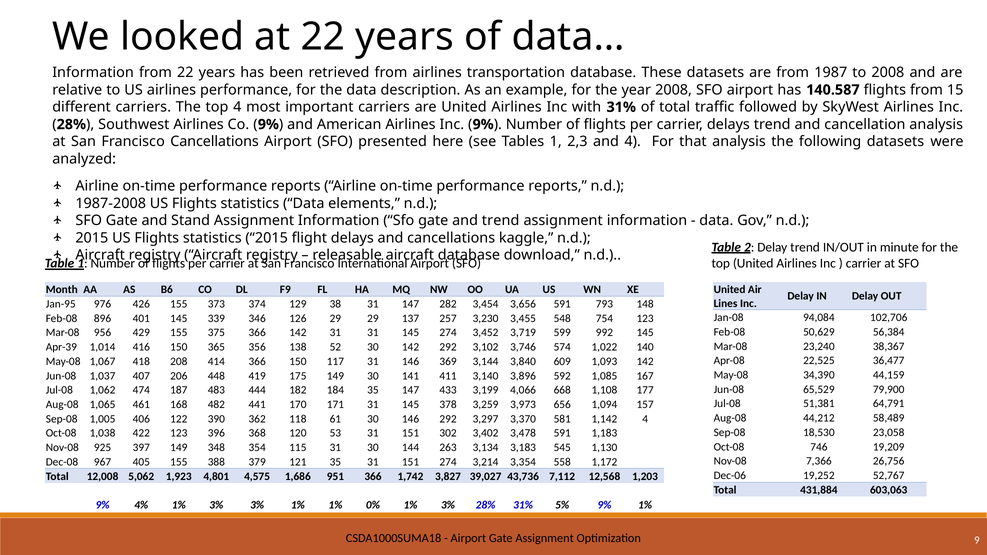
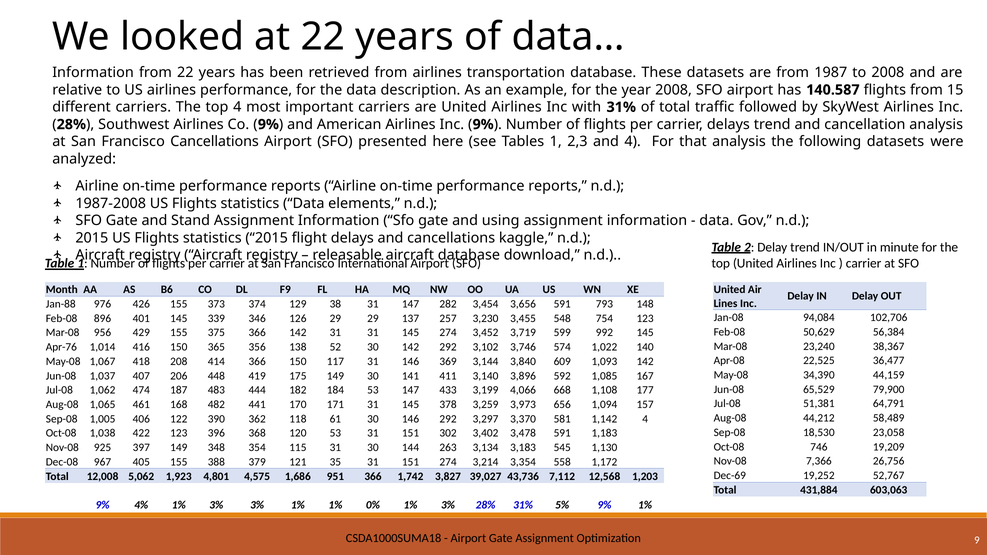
and trend: trend -> using (501, 221)
Jan-95: Jan-95 -> Jan-88 (61, 304)
Apr-39: Apr-39 -> Apr-76 (61, 347)
184 35: 35 -> 53 (373, 390)
Dec-06: Dec-06 -> Dec-69 (730, 476)
